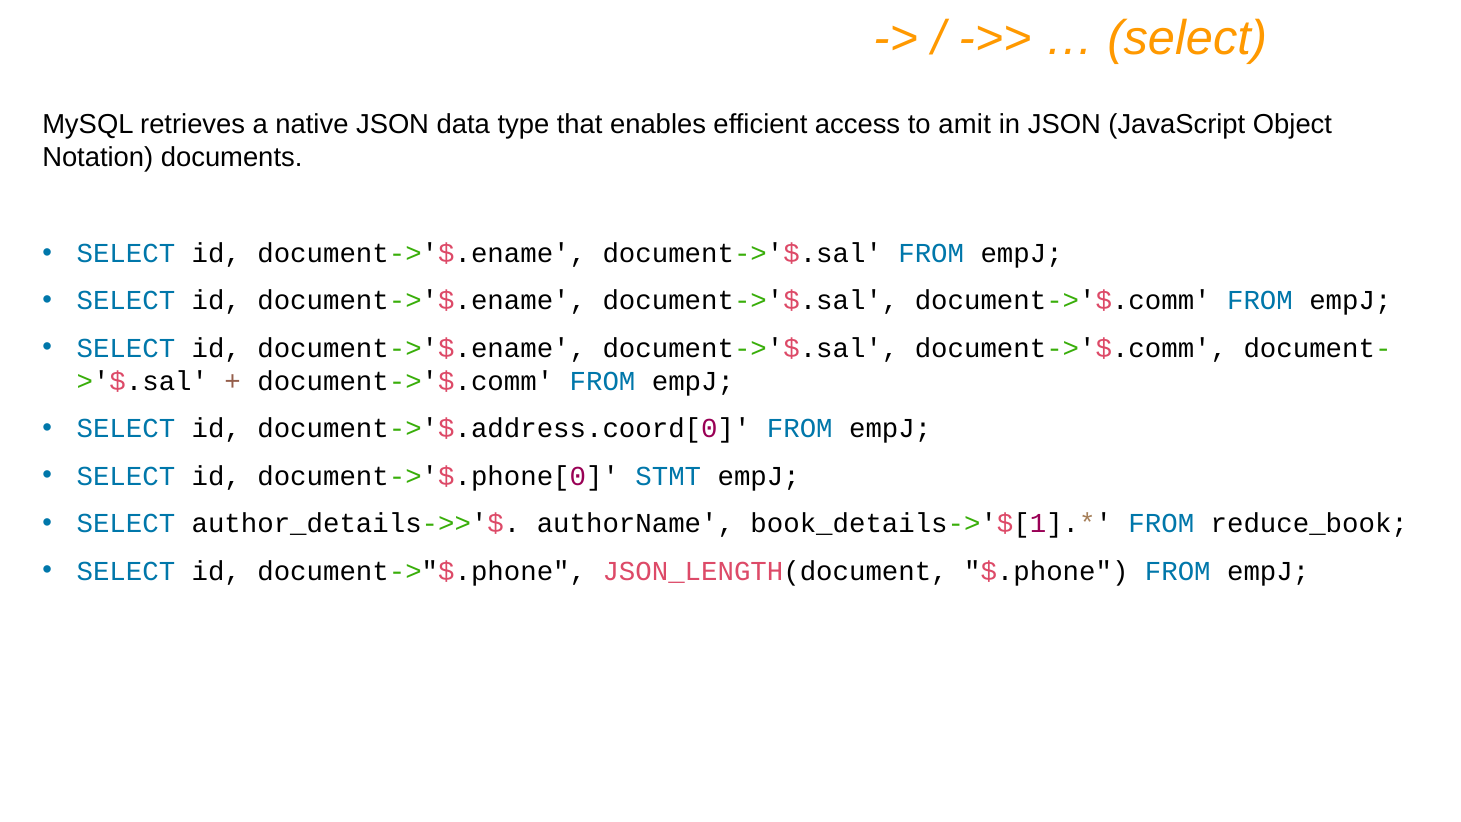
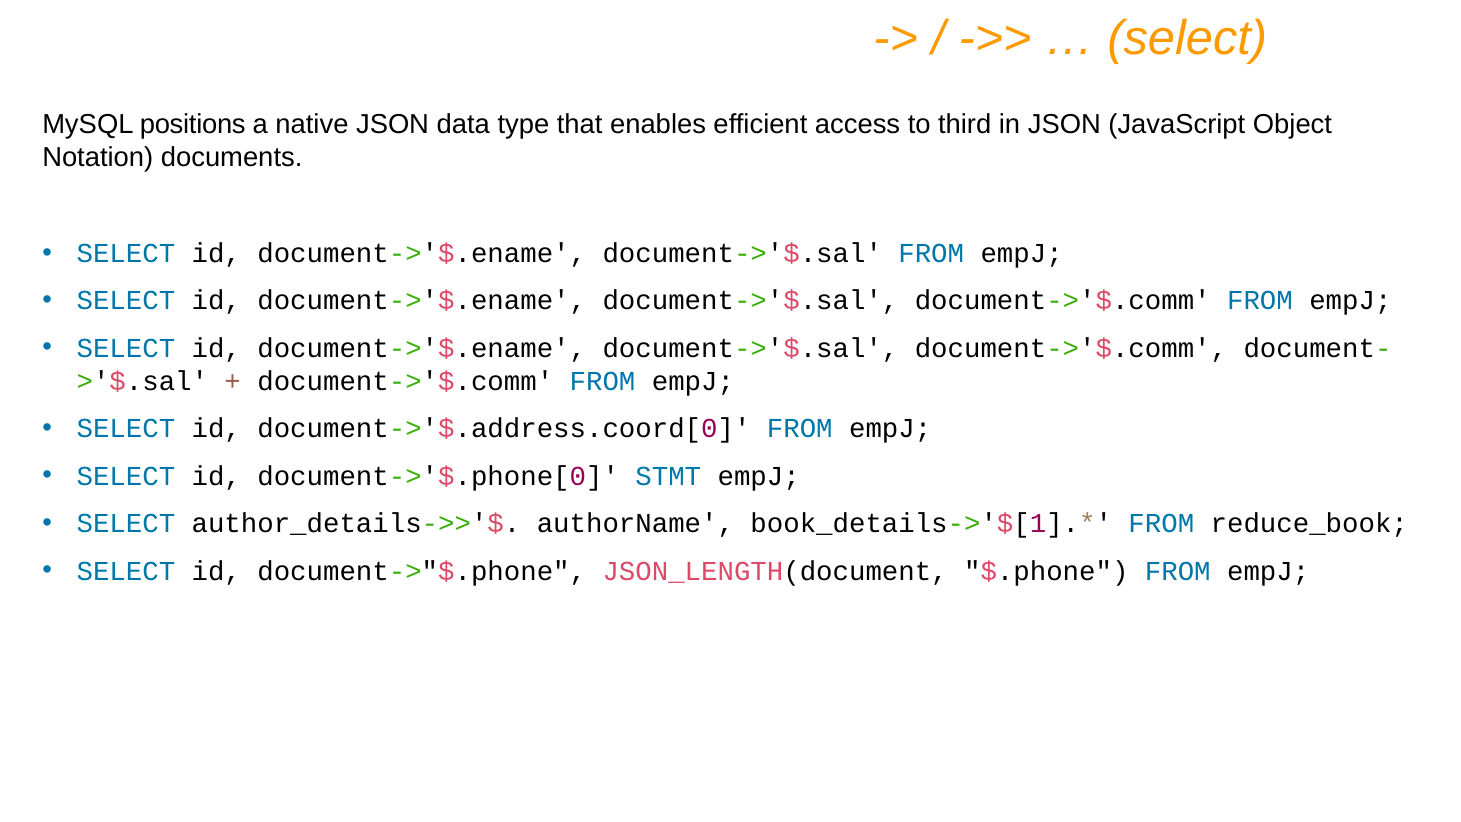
retrieves: retrieves -> positions (193, 124)
amit: amit -> third (965, 124)
